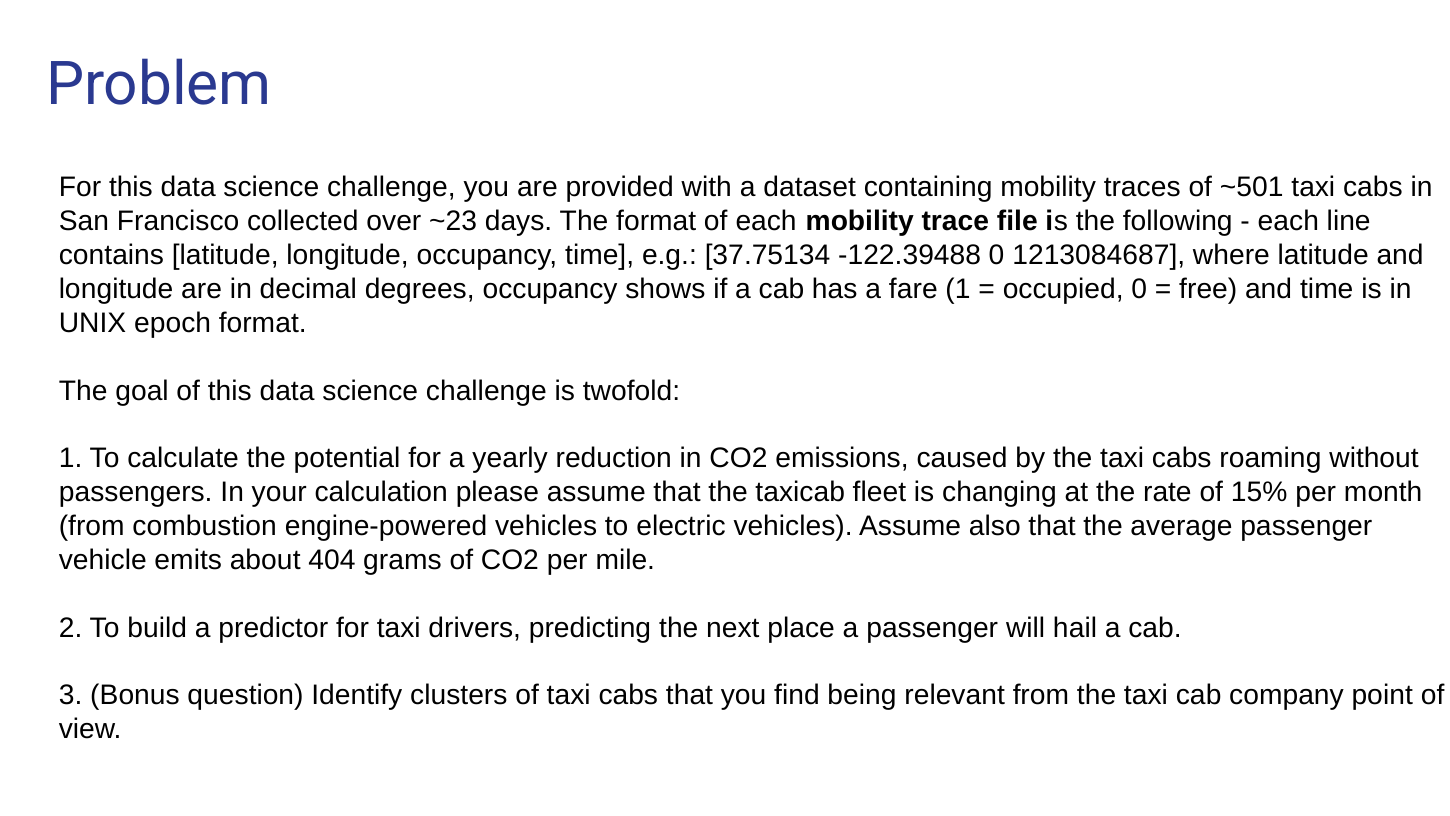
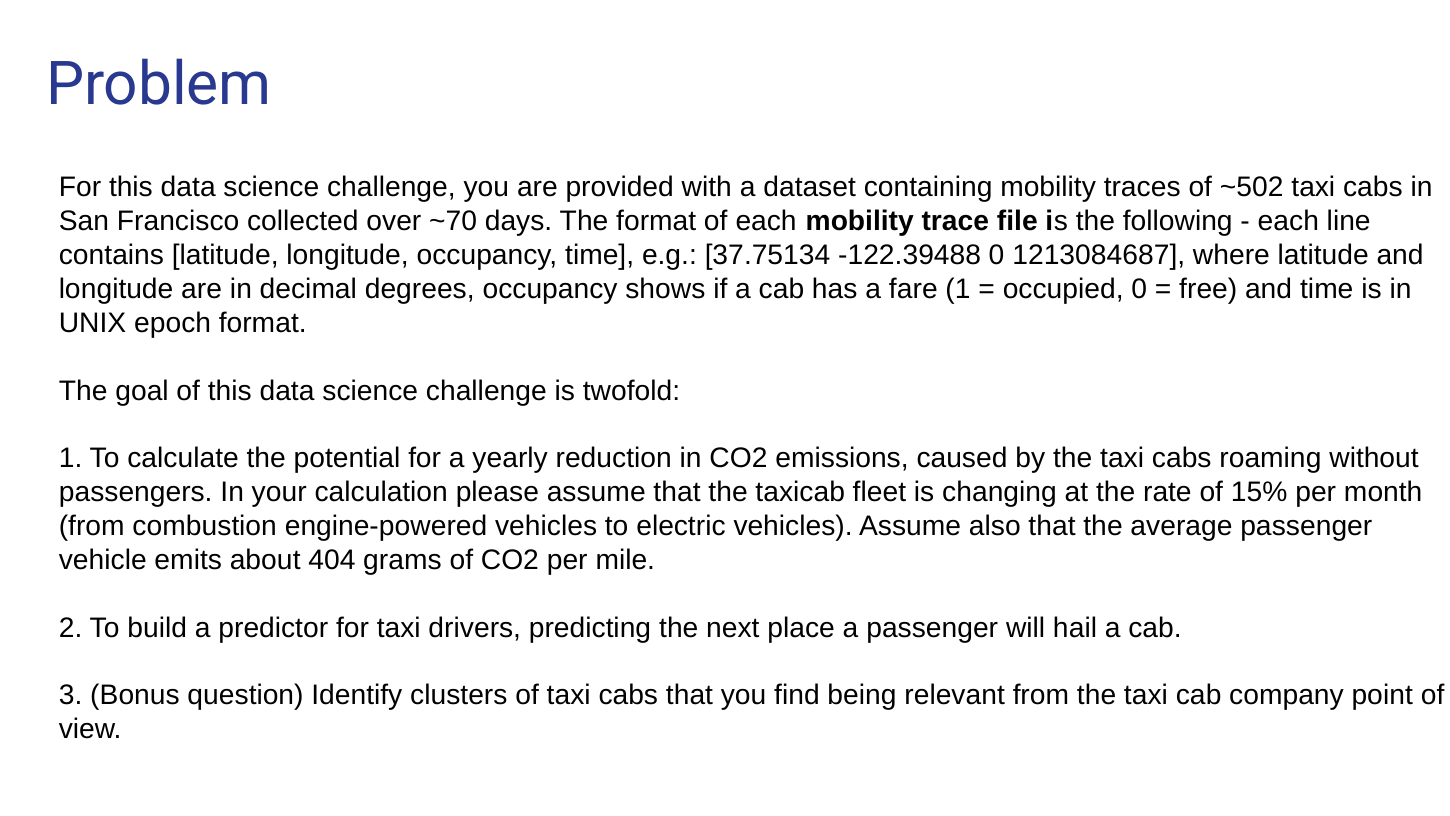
~501: ~501 -> ~502 (1252, 188)
~23: ~23 -> ~70 (453, 221)
